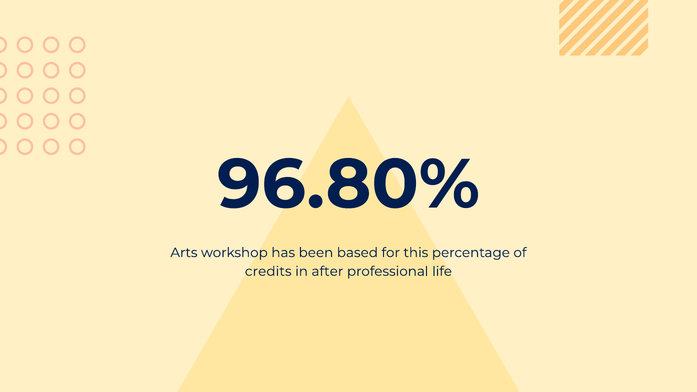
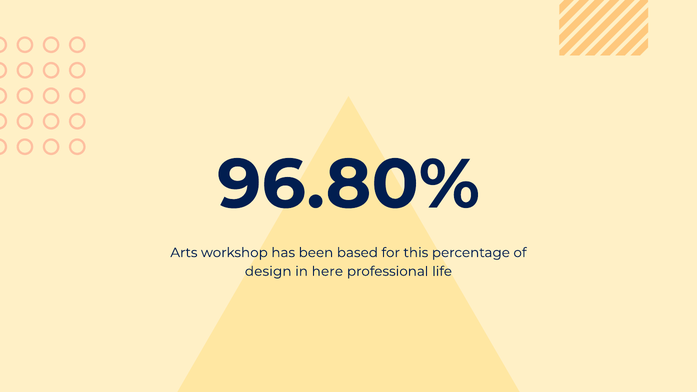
credits: credits -> design (268, 271)
after: after -> here (327, 271)
